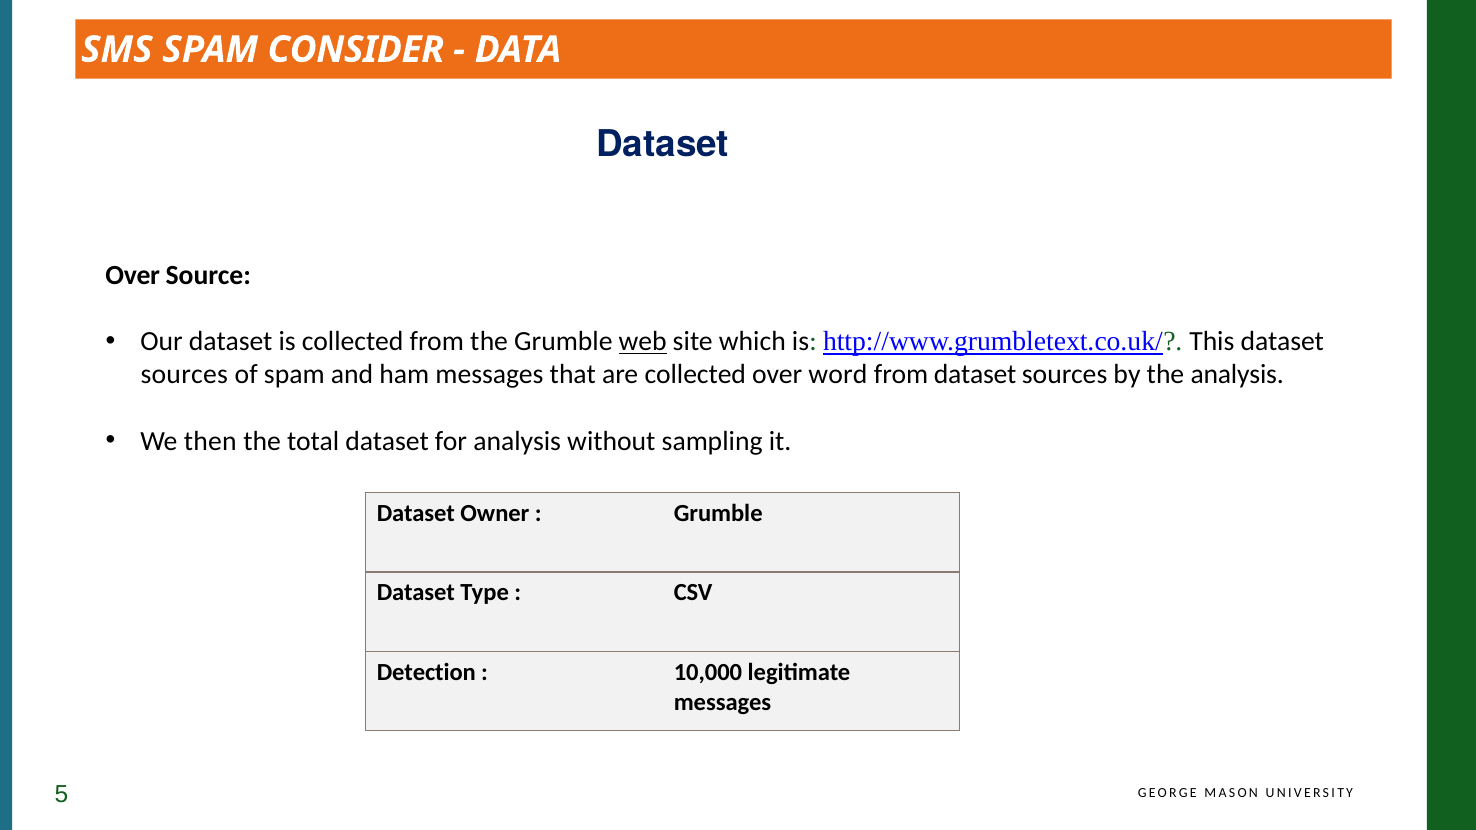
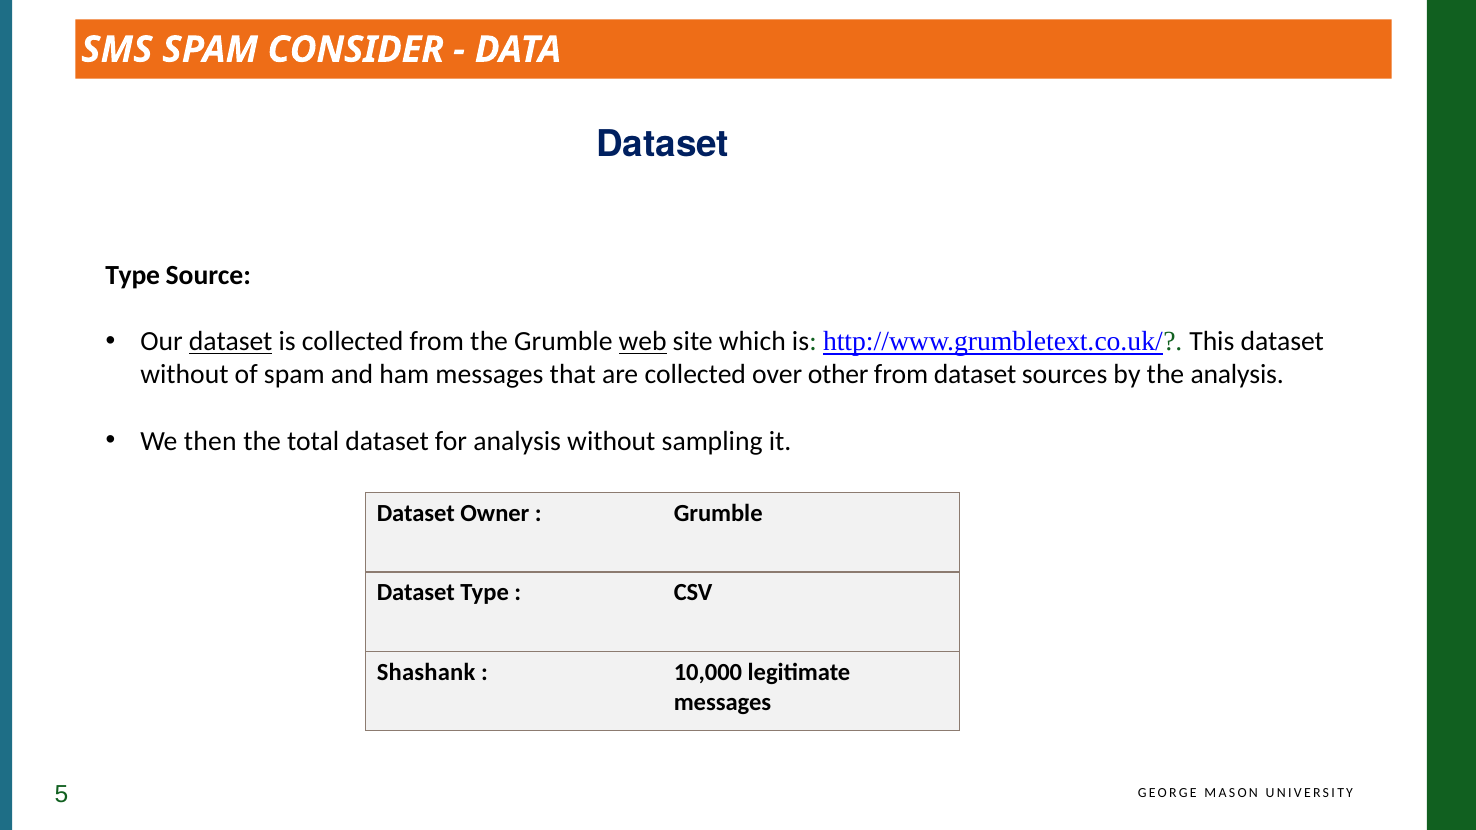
Over: Over -> Type (133, 275)
dataset underline: none -> present (231, 342)
sources: sources -> without (184, 375)
word: word -> other (838, 375)
Detection: Detection -> Shashank (426, 672)
